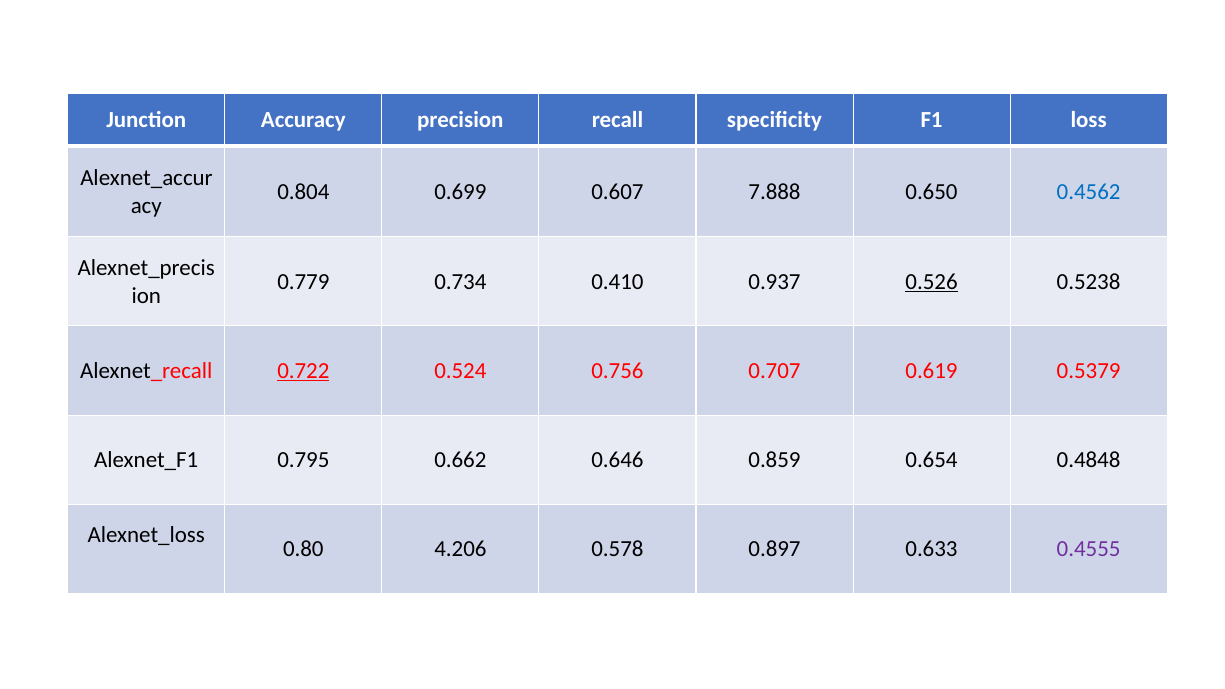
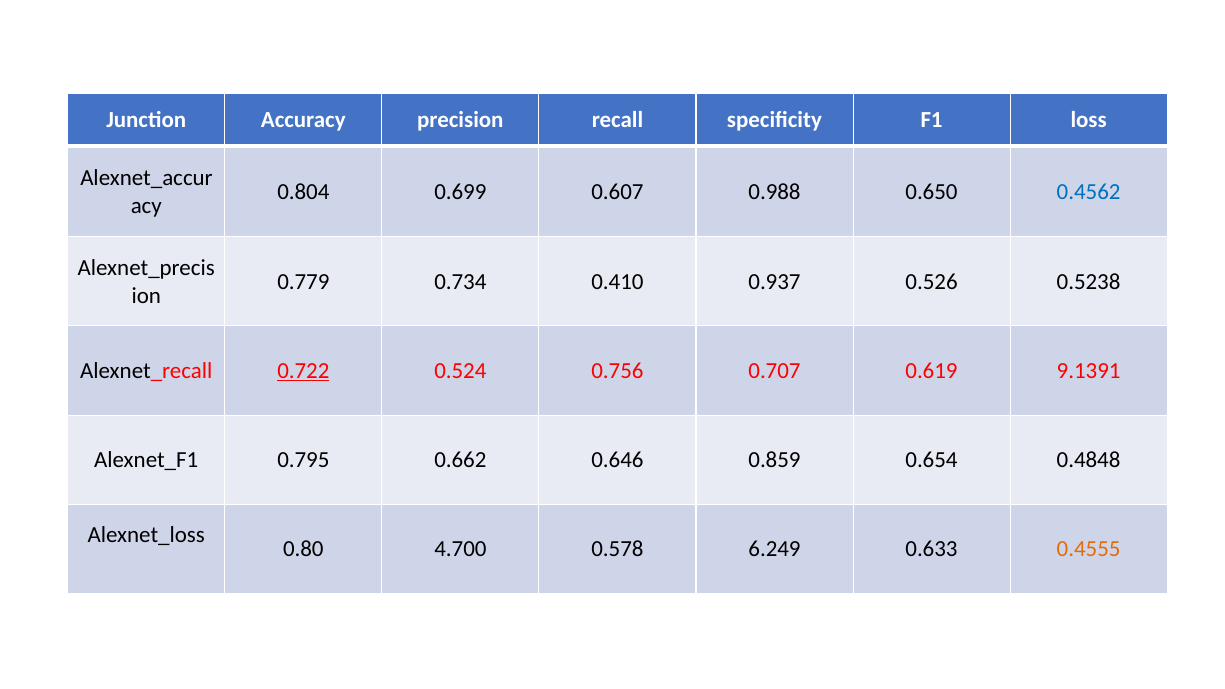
7.888: 7.888 -> 0.988 (774, 192)
0.526 underline: present -> none (932, 282)
0.5379: 0.5379 -> 9.1391 (1089, 371)
4.206: 4.206 -> 4.700 (460, 549)
0.897: 0.897 -> 6.249 (774, 549)
0.4555 colour: purple -> orange (1089, 549)
